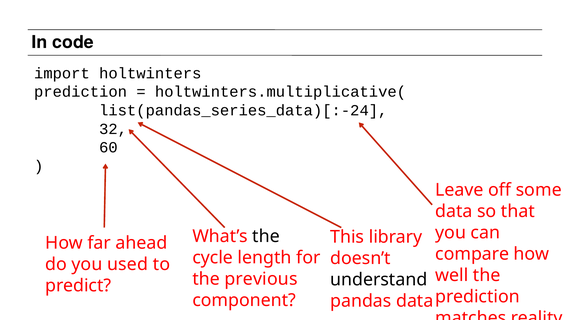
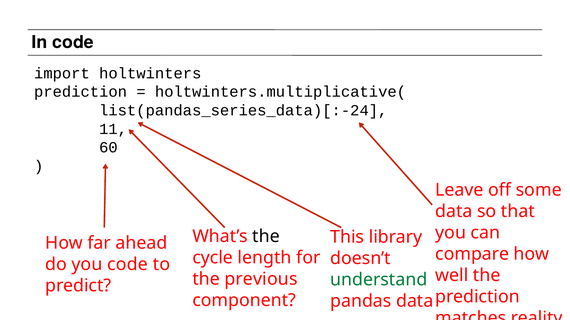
32: 32 -> 11 (113, 129)
you used: used -> code (128, 264)
understand colour: black -> green (379, 280)
